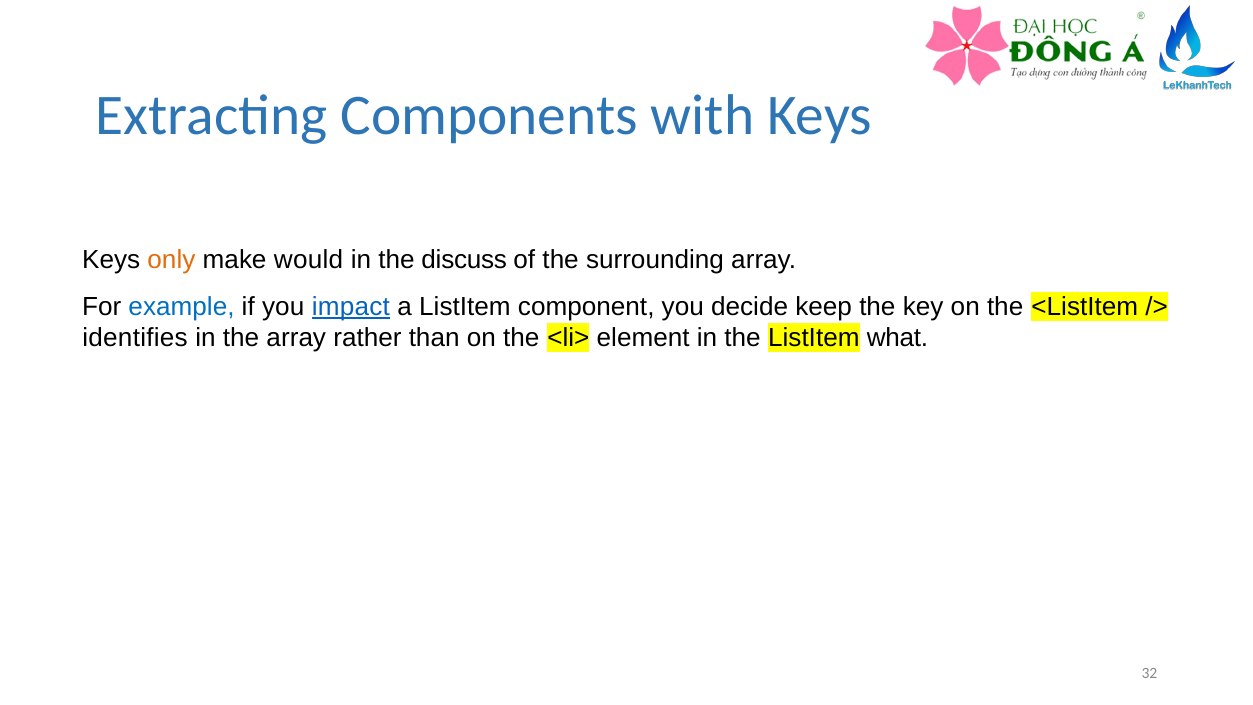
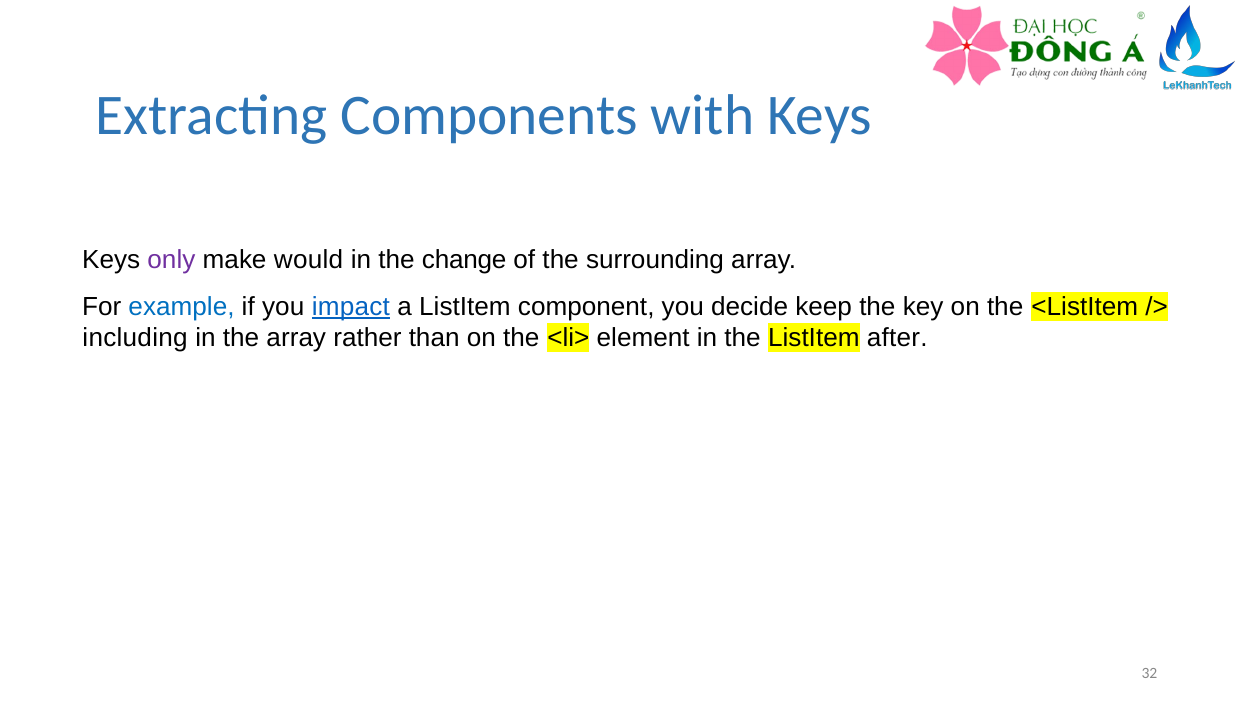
only colour: orange -> purple (171, 260)
discuss: discuss -> change (464, 260)
identifies: identifies -> including (135, 338)
what: what -> after (897, 338)
